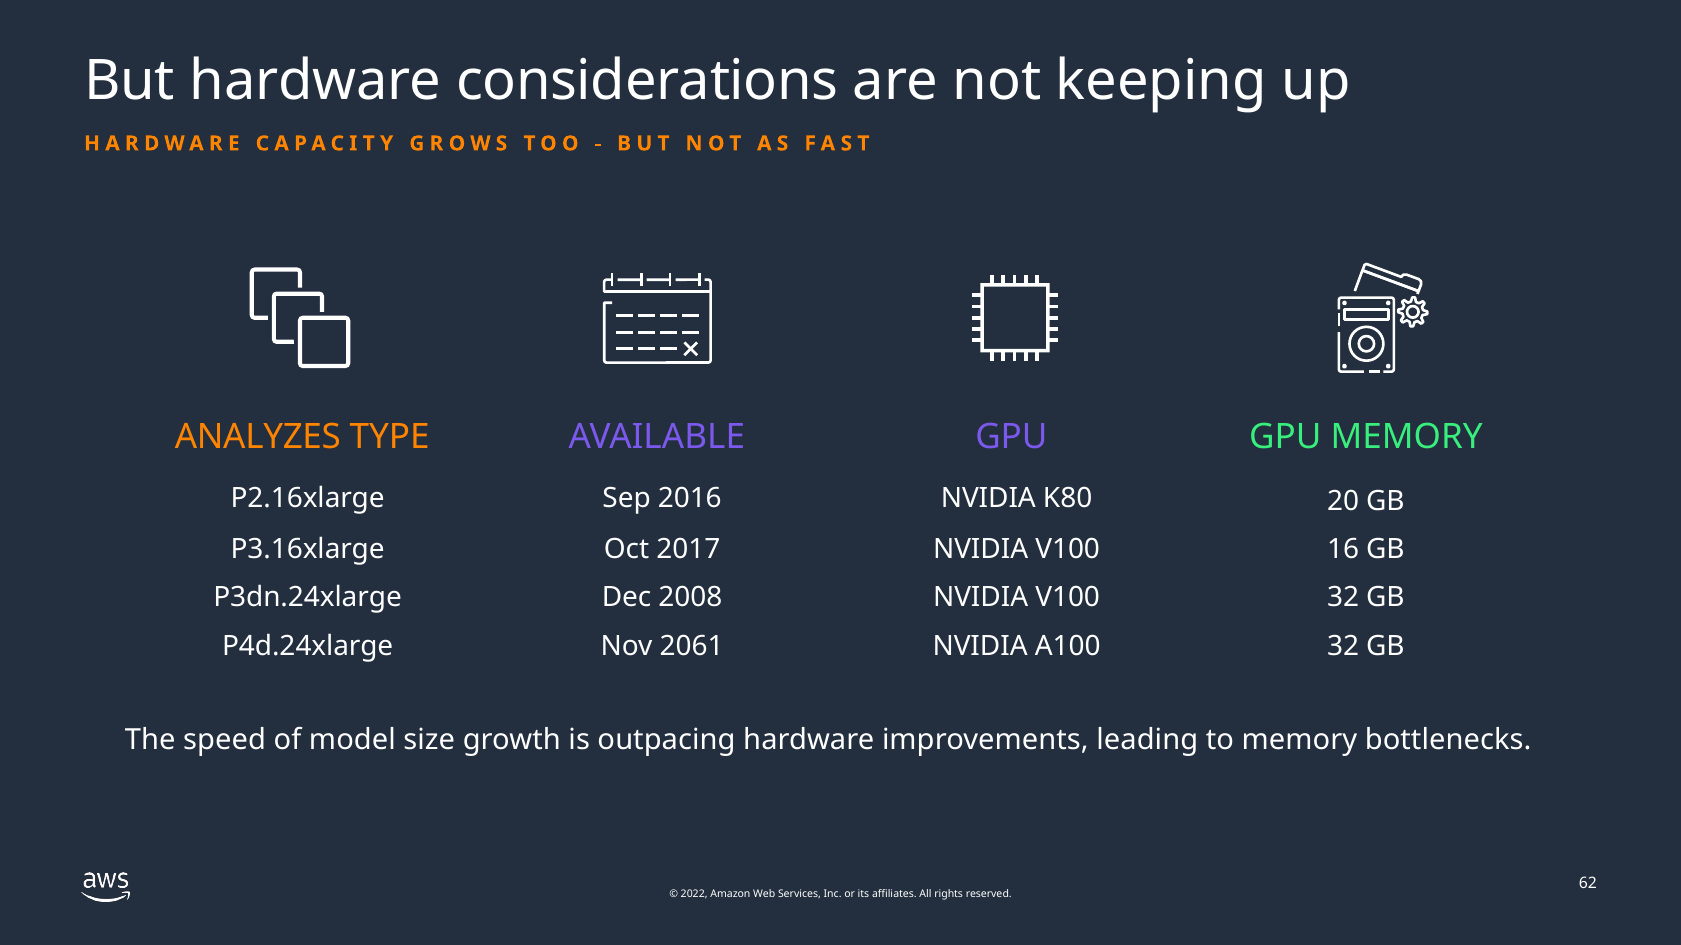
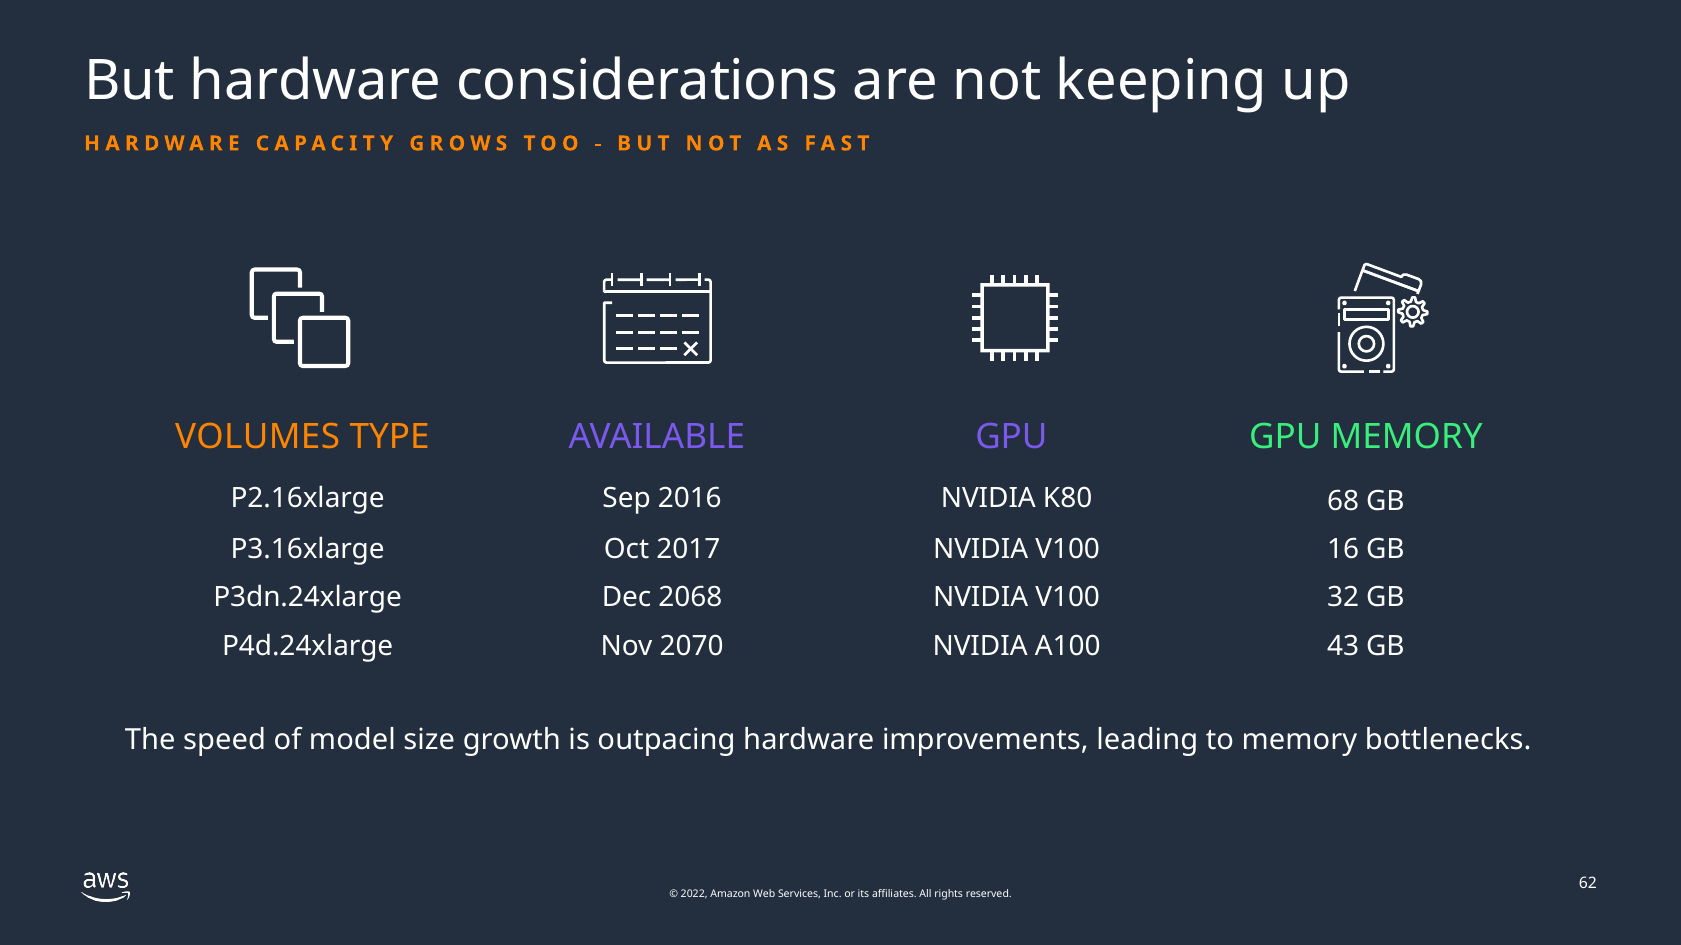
ANALYZES: ANALYZES -> VOLUMES (258, 438)
20: 20 -> 68 (1343, 501)
2008: 2008 -> 2068 (690, 598)
2061: 2061 -> 2070 (692, 647)
A100 32: 32 -> 43 (1343, 647)
